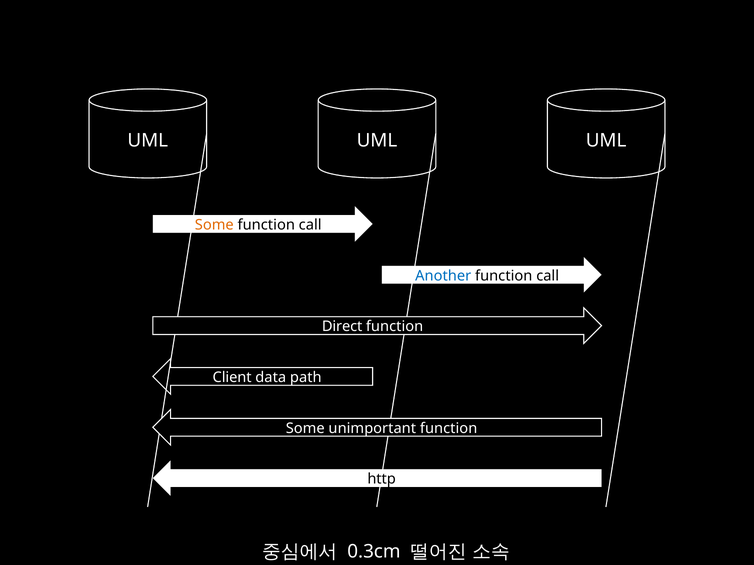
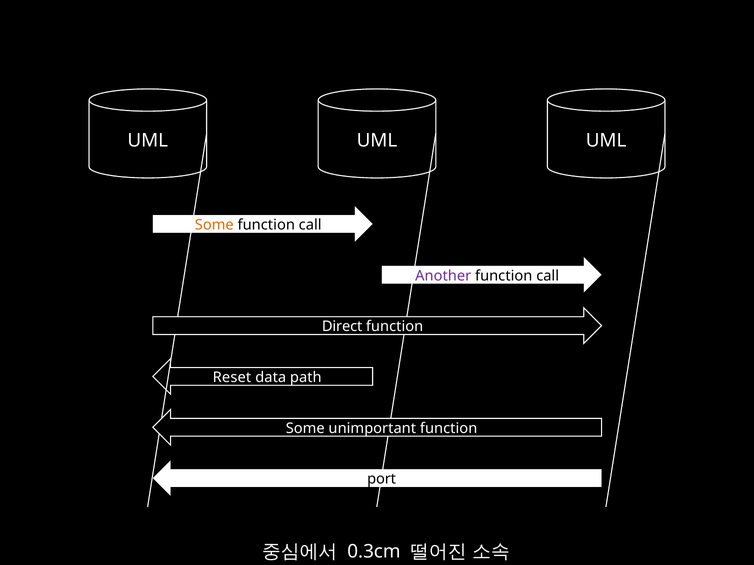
Another colour: blue -> purple (443, 276)
Client: Client -> Reset (232, 378)
http: http -> port (382, 480)
